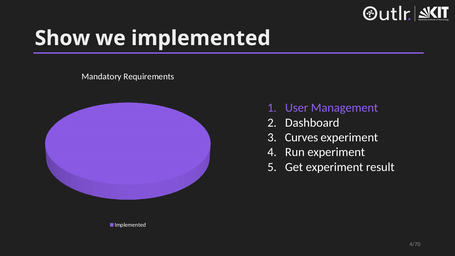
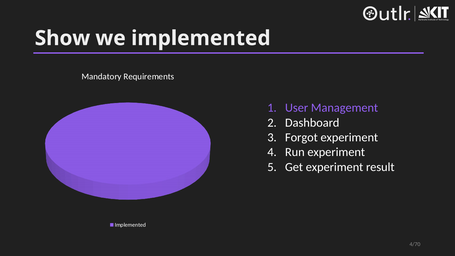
Curves: Curves -> Forgot (301, 137)
